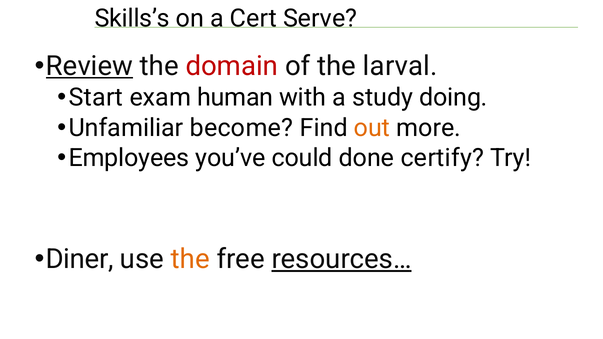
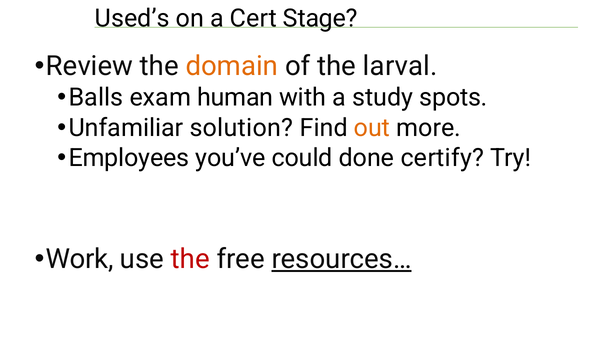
Skills’s: Skills’s -> Used’s (132, 19)
Serve: Serve -> Stage (320, 19)
Review underline: present -> none (89, 66)
domain colour: red -> orange (232, 66)
Start: Start -> Balls (96, 98)
doing: doing -> spots (453, 98)
become: become -> solution (241, 128)
Diner: Diner -> Work (80, 259)
the colour: orange -> red (190, 259)
